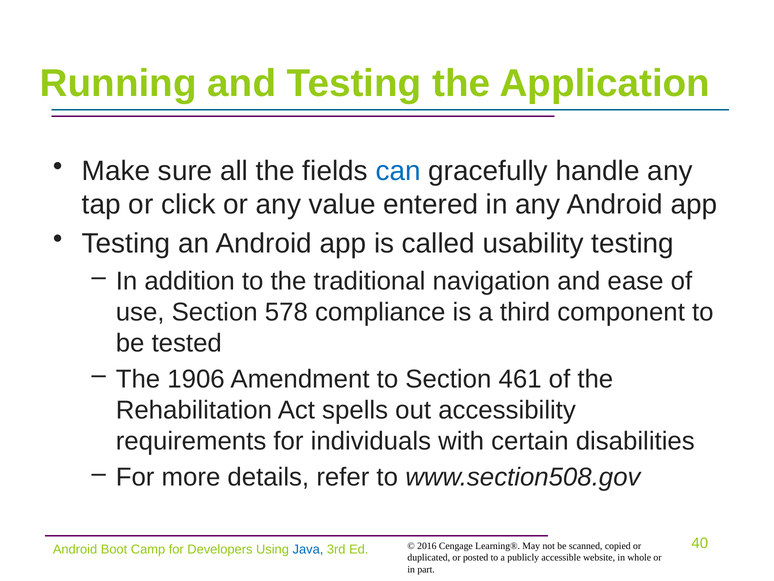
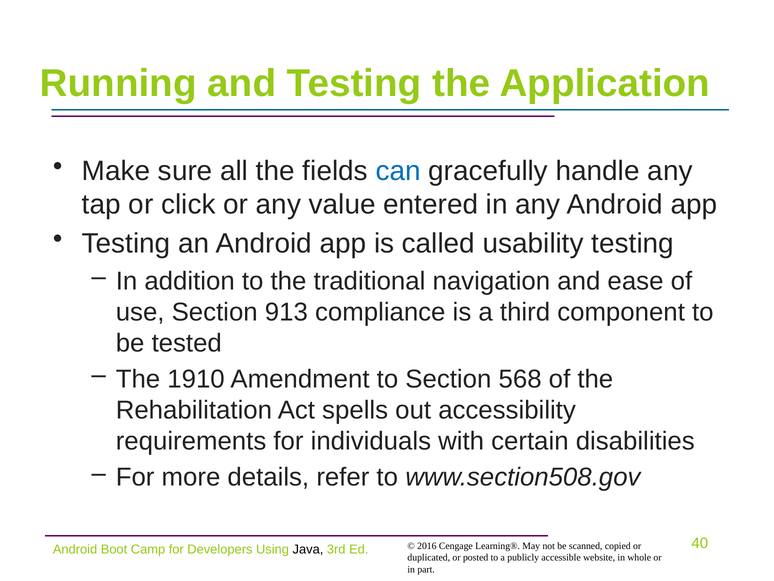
578: 578 -> 913 (286, 312)
1906: 1906 -> 1910 (196, 379)
461: 461 -> 568 (520, 379)
Java colour: blue -> black (308, 549)
